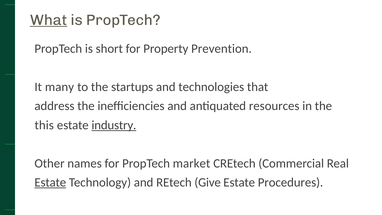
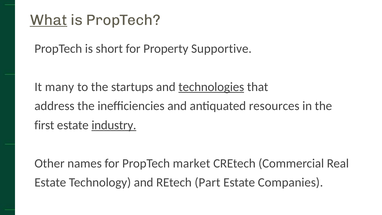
Prevention: Prevention -> Supportive (221, 49)
technologies underline: none -> present (211, 87)
this: this -> first (44, 125)
Estate underline: present -> none (50, 182)
Give: Give -> Part (207, 182)
Procedures: Procedures -> Companies (290, 182)
